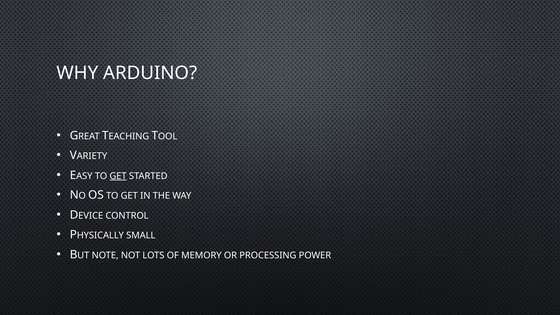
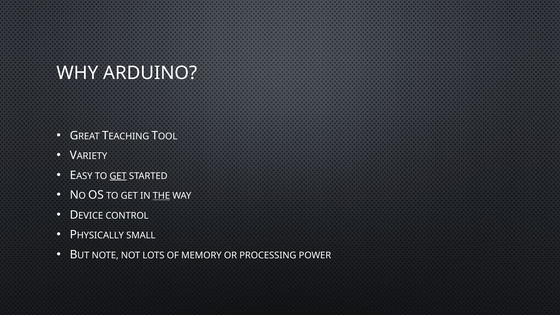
THE underline: none -> present (161, 196)
